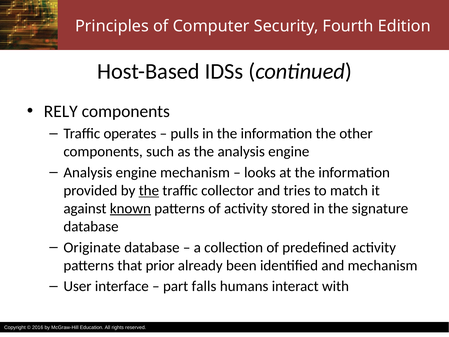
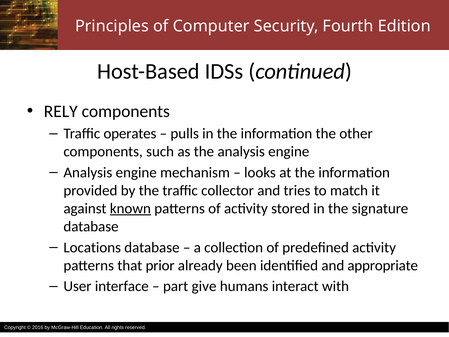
the underline: present -> none (149, 190)
Originate: Originate -> Locations (92, 247)
and mechanism: mechanism -> appropriate (383, 265)
falls: falls -> give (204, 286)
